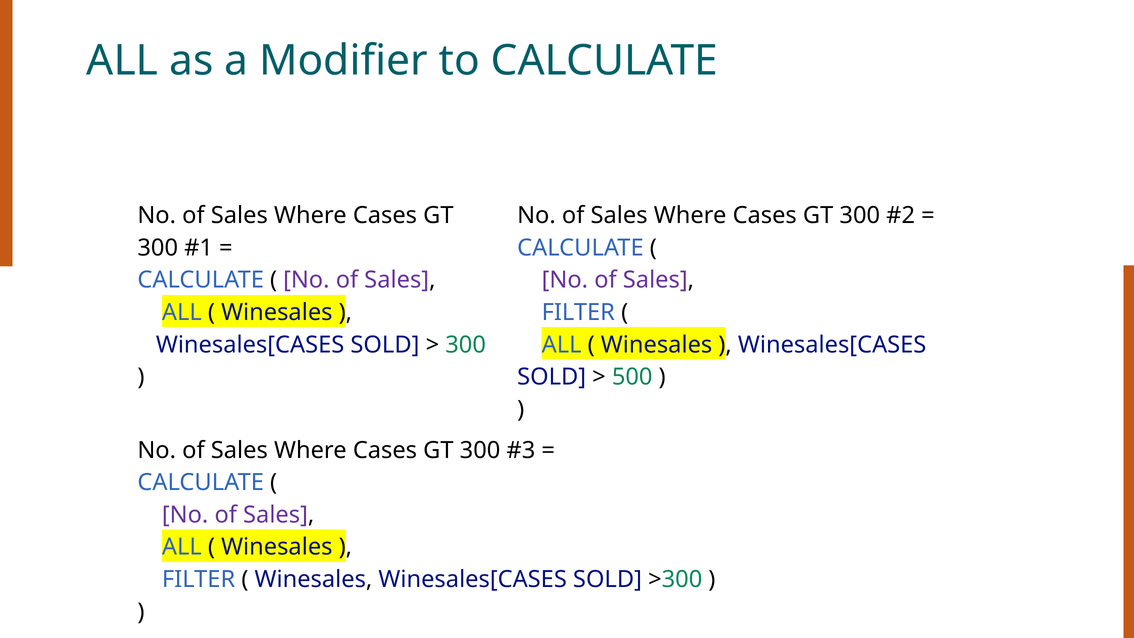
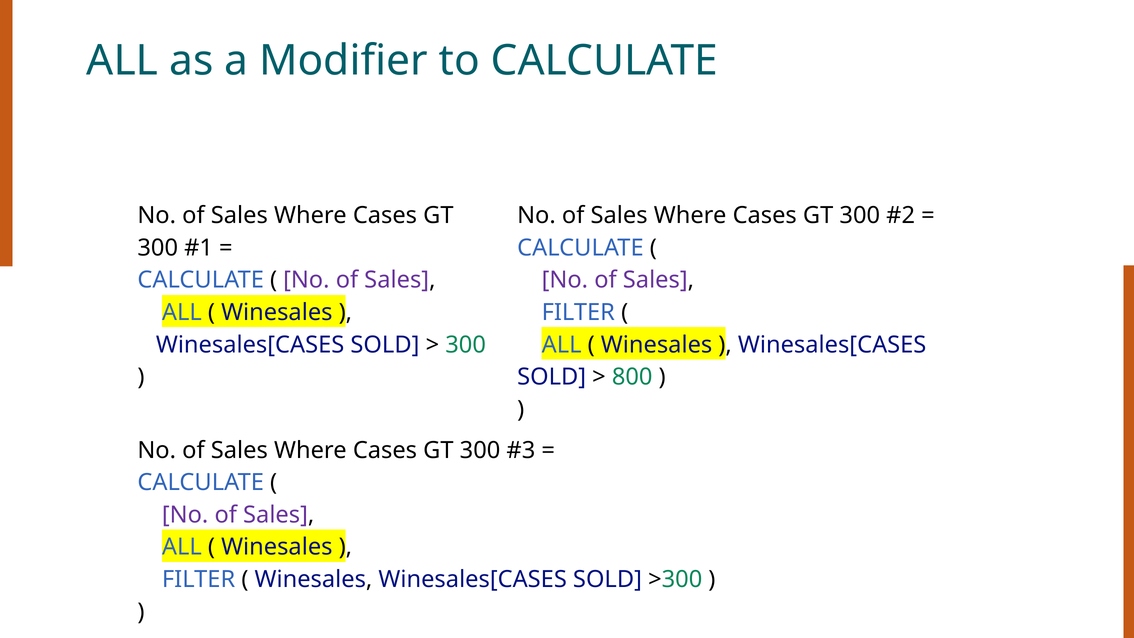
500: 500 -> 800 (632, 377)
